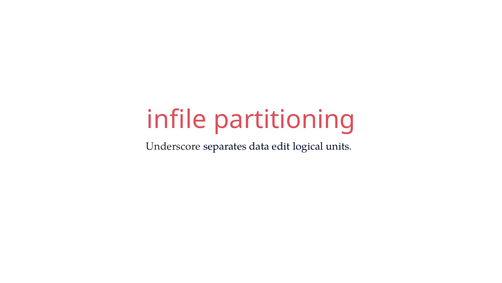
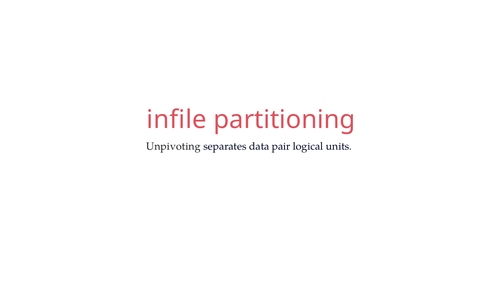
Underscore: Underscore -> Unpivoting (173, 146)
edit: edit -> pair (281, 146)
